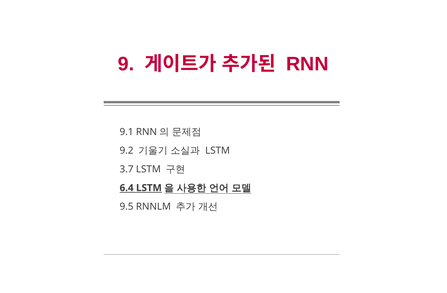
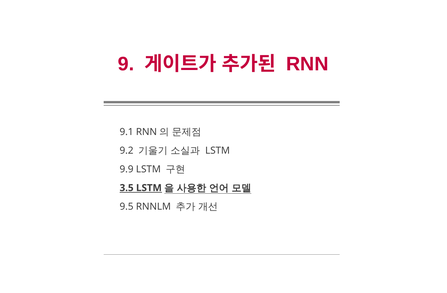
3.7: 3.7 -> 9.9 (127, 170)
6.4: 6.4 -> 3.5 (127, 188)
